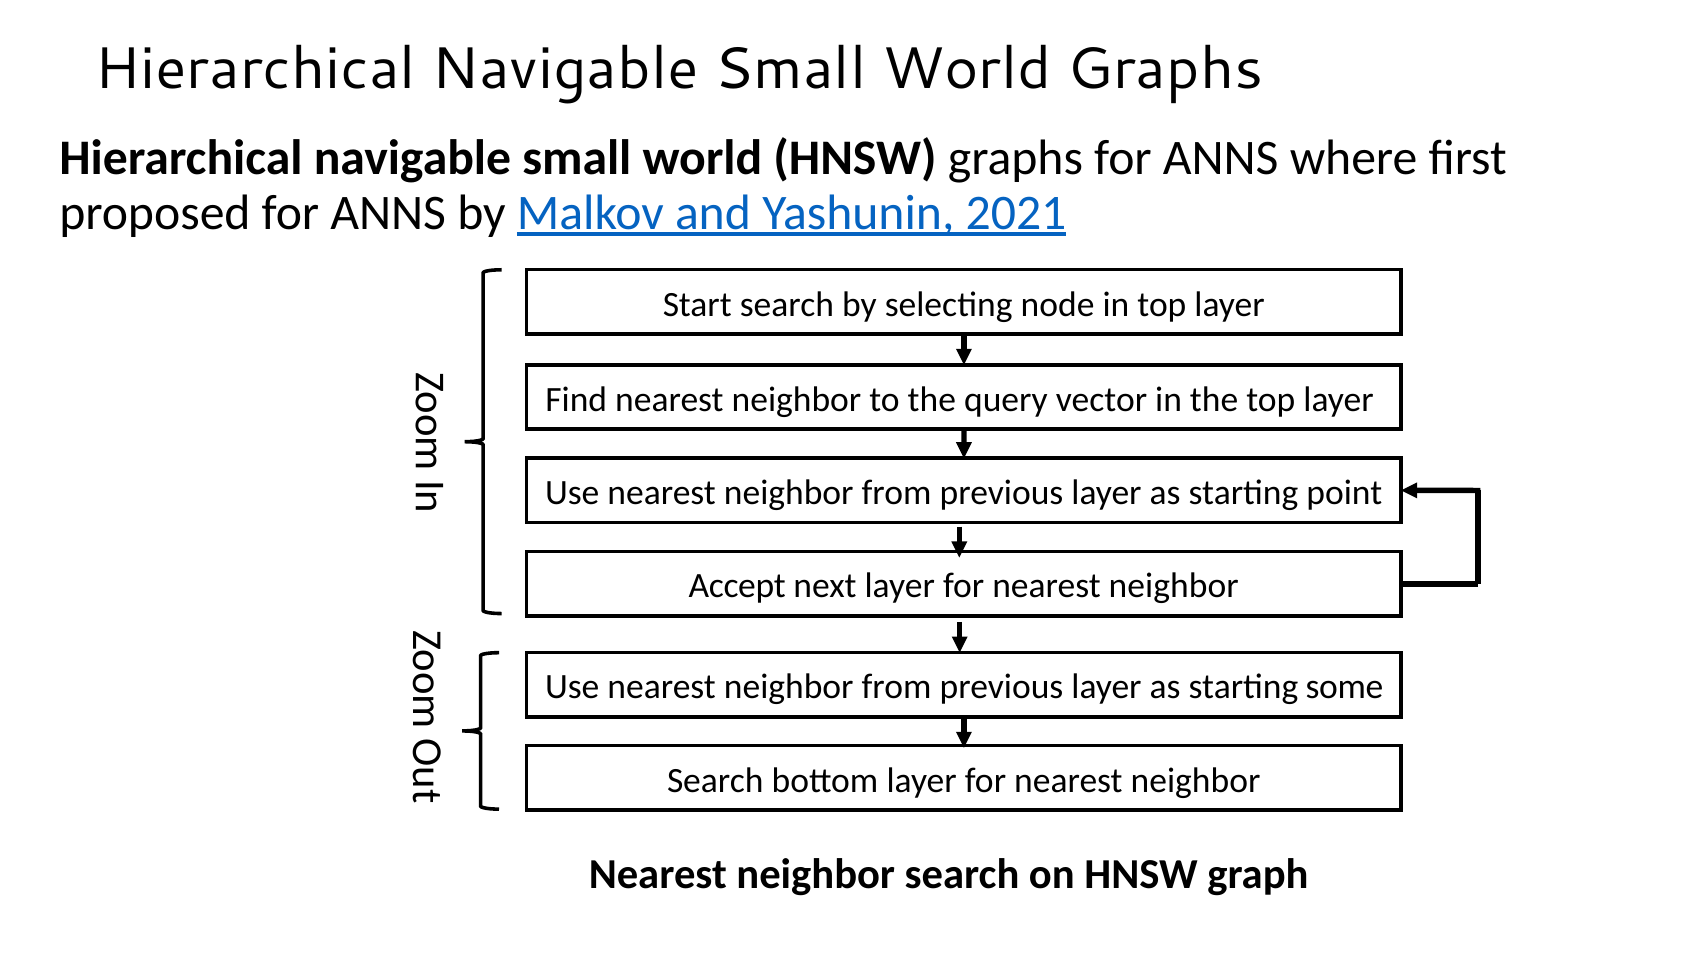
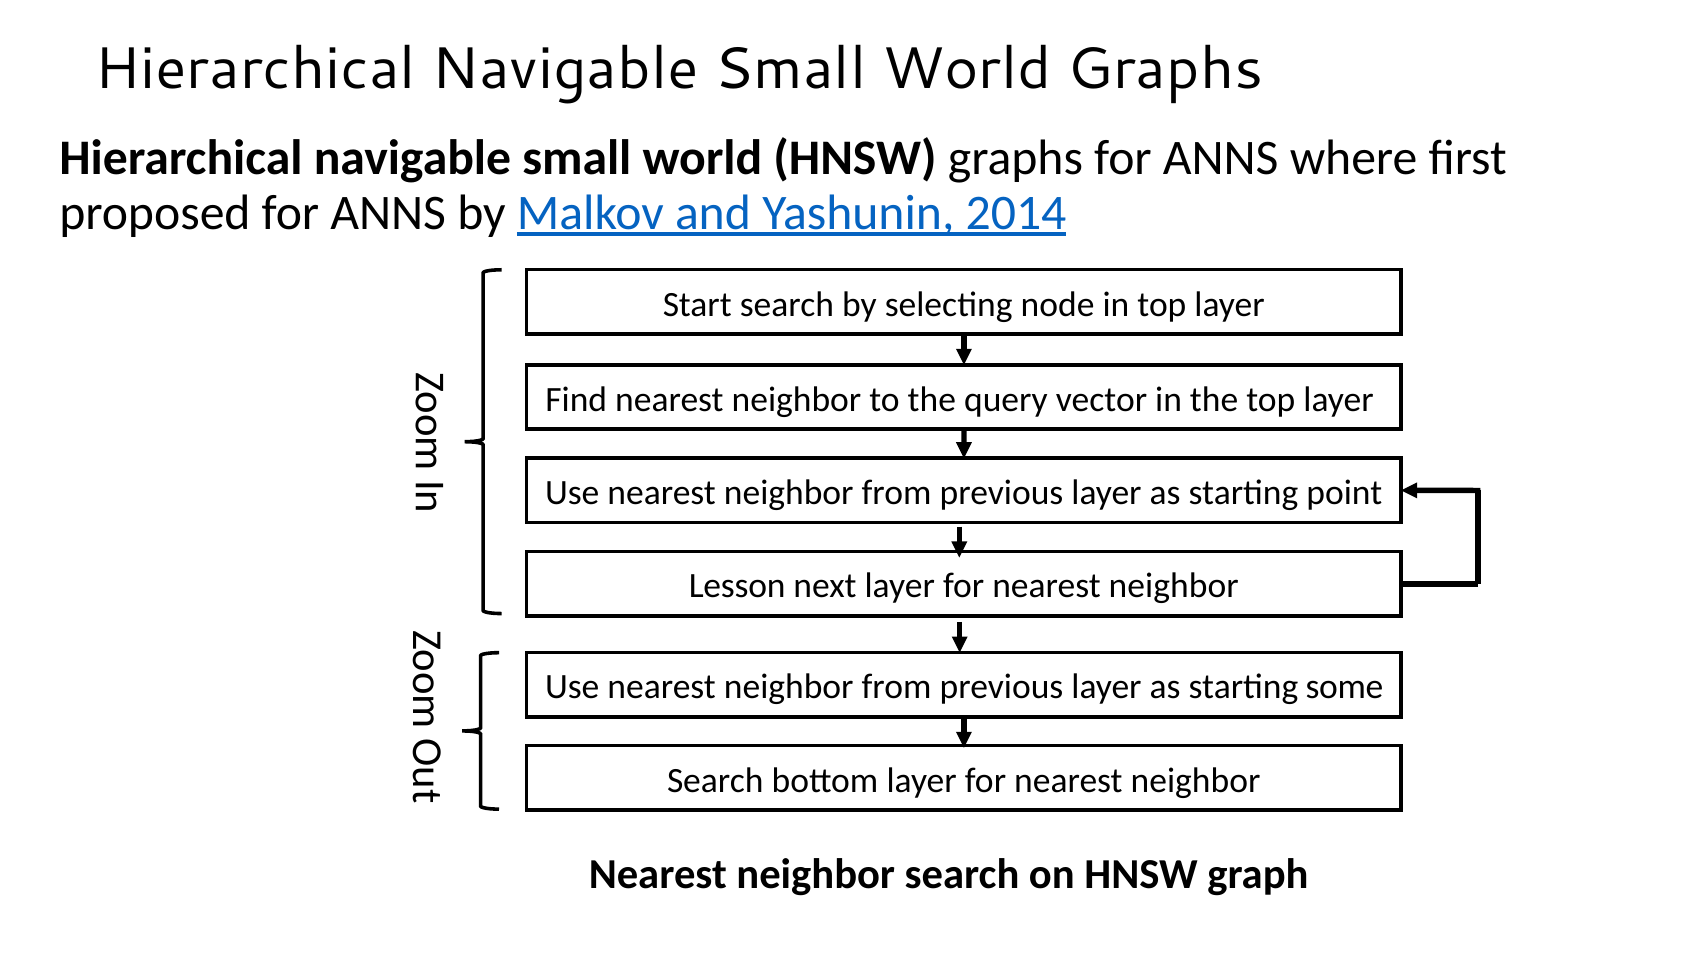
2021: 2021 -> 2014 (1016, 213)
Accept: Accept -> Lesson (737, 586)
